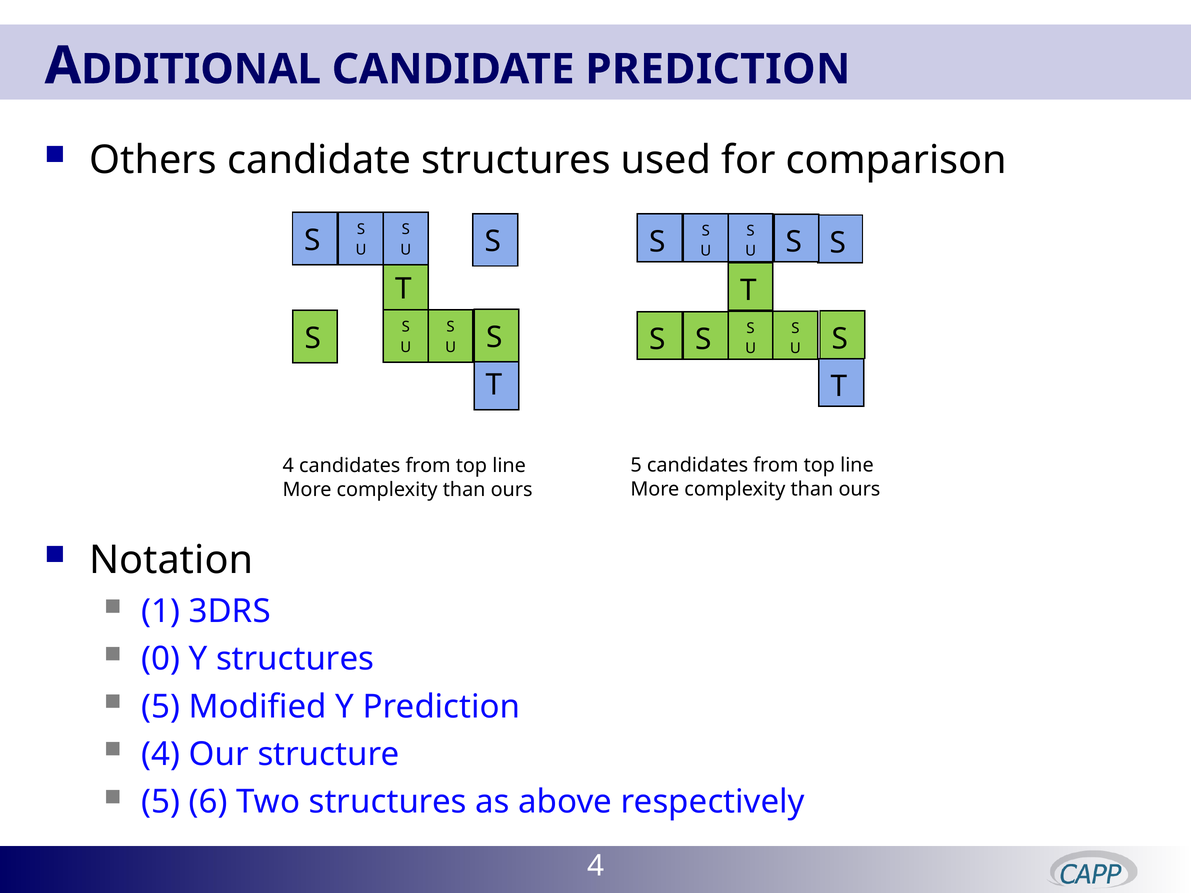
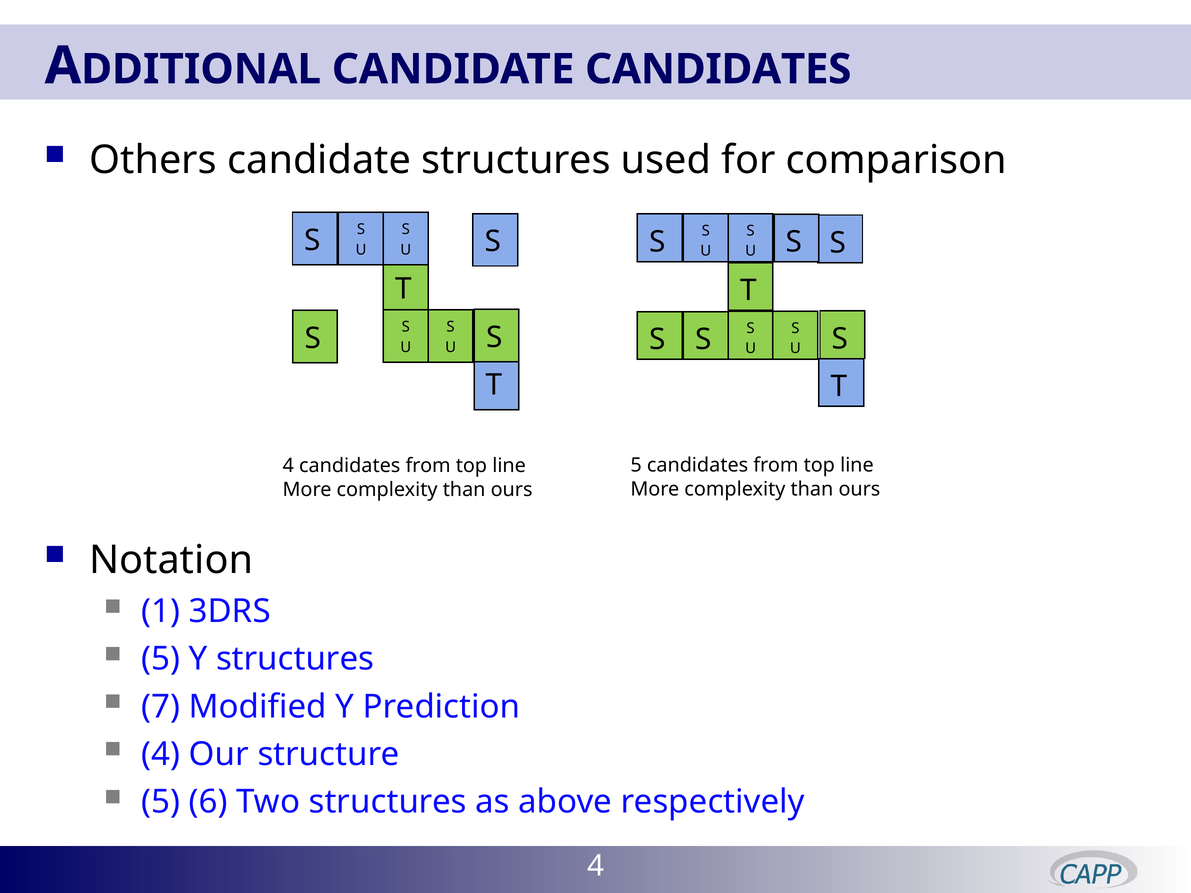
CANDIDATE PREDICTION: PREDICTION -> CANDIDATES (718, 69)
0: 0 -> 5 (161, 659)
5: 5 -> 7 (161, 707)
